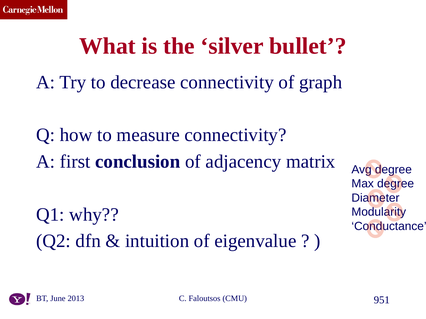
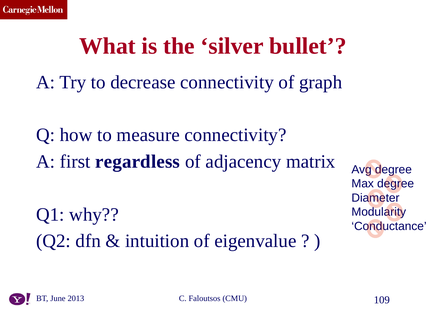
conclusion: conclusion -> regardless (138, 162)
951: 951 -> 109 (382, 300)
